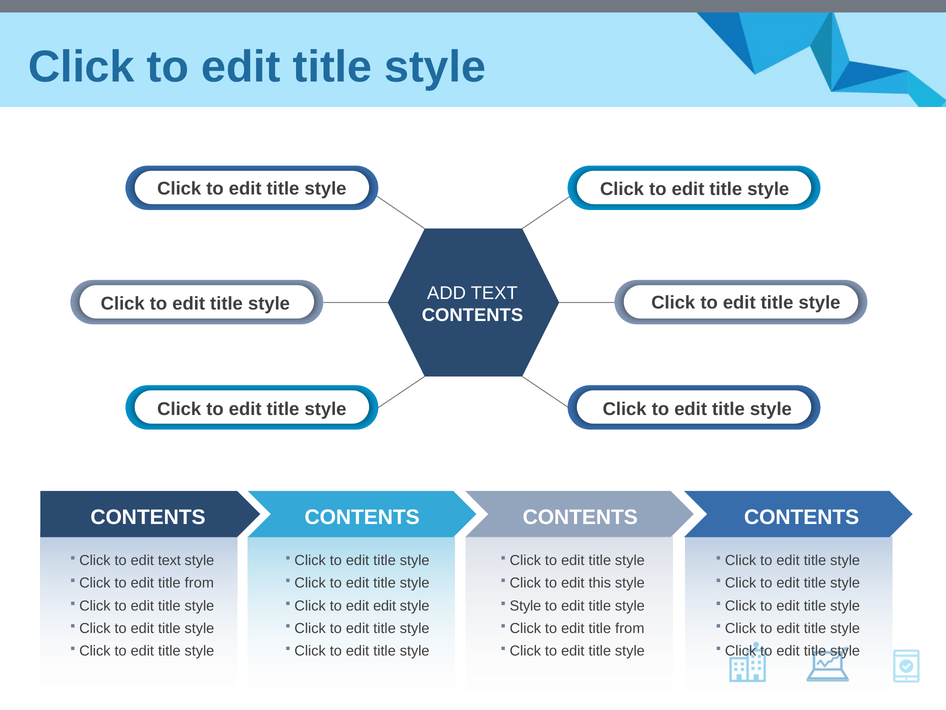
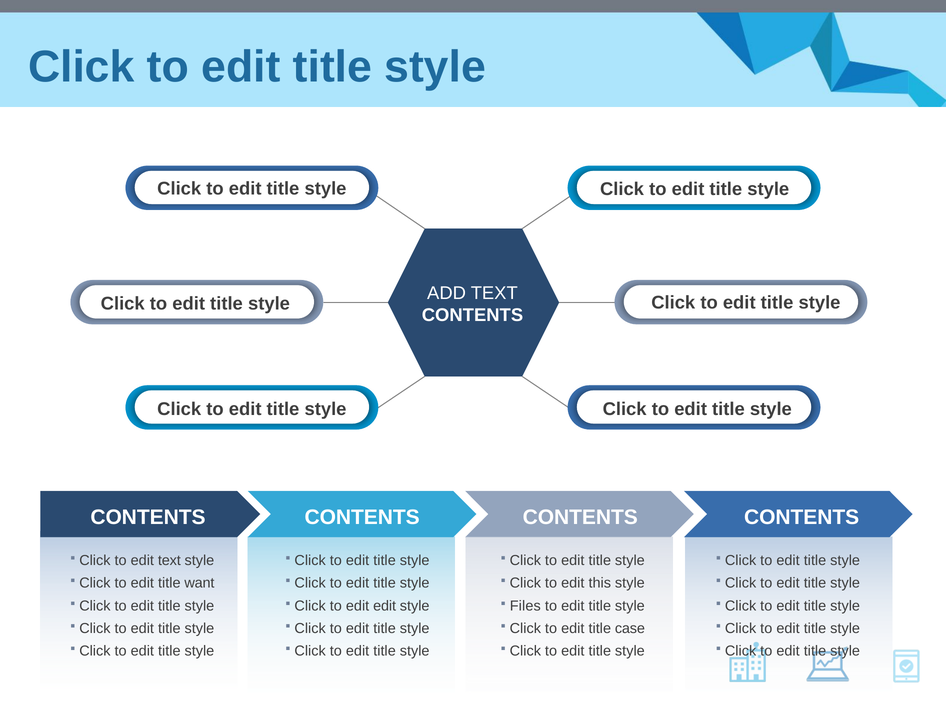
from: from -> want (199, 583)
Style: Style -> Files (525, 605)
from: from -> case (630, 628)
